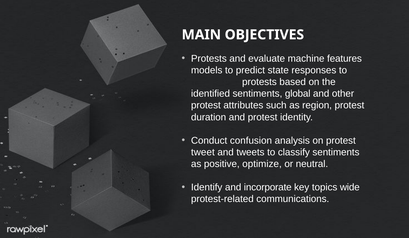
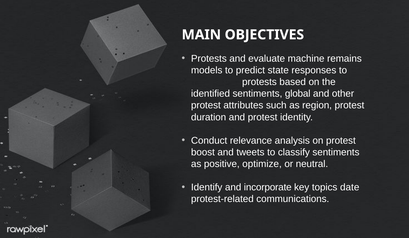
features: features -> remains (344, 59)
confusion: confusion -> relevance (251, 140)
tweet: tweet -> boost (203, 152)
wide: wide -> date (350, 187)
